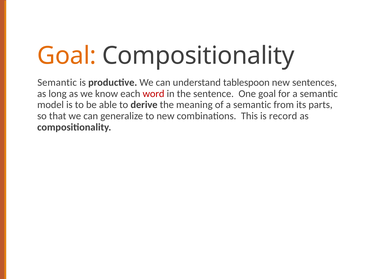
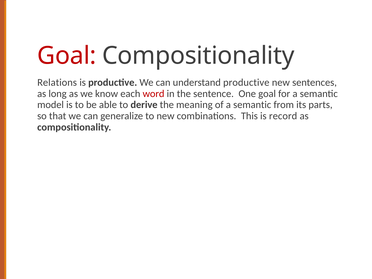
Goal colour: orange -> red (67, 56)
Semantic: Semantic -> Relations (57, 82)
understand tablespoon: tablespoon -> productive (246, 82)
